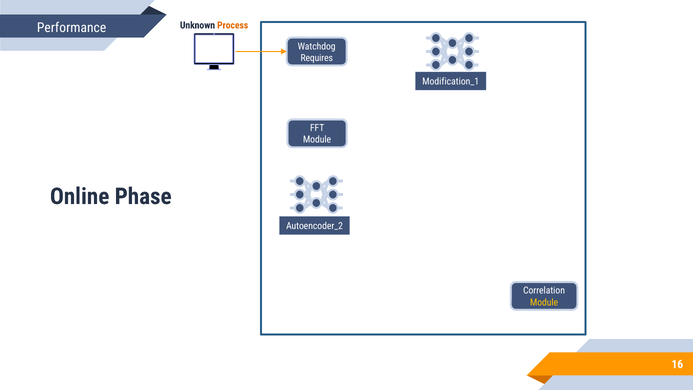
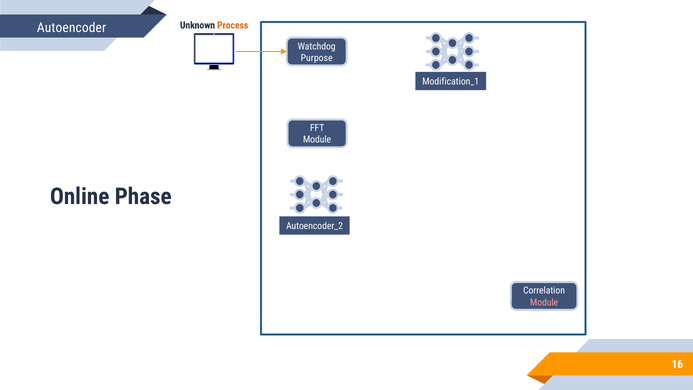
Performance: Performance -> Autoencoder (72, 28)
Requires: Requires -> Purpose (317, 58)
Module colour: yellow -> pink (544, 302)
